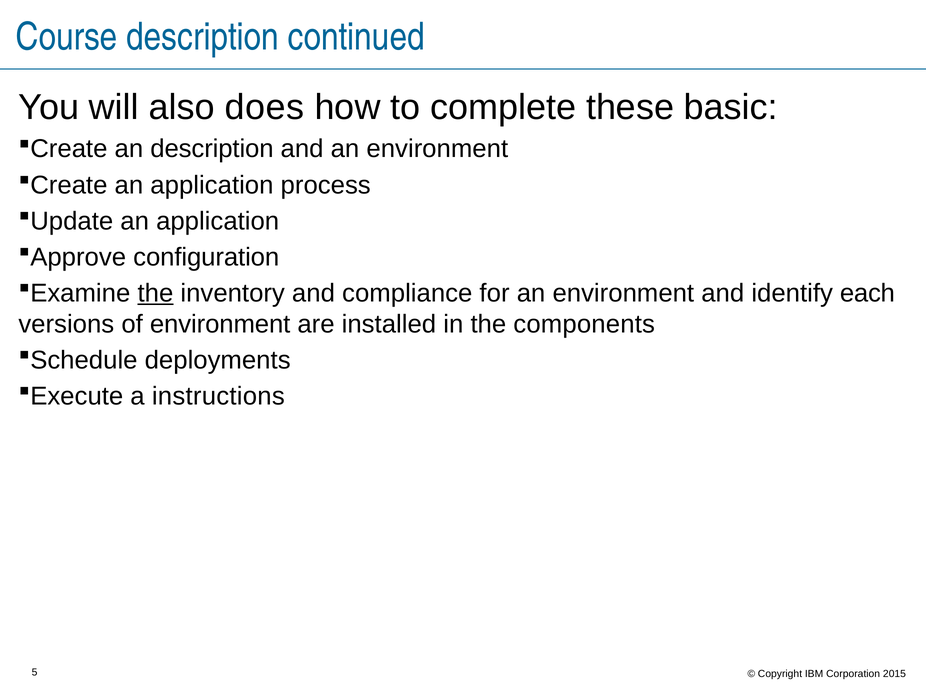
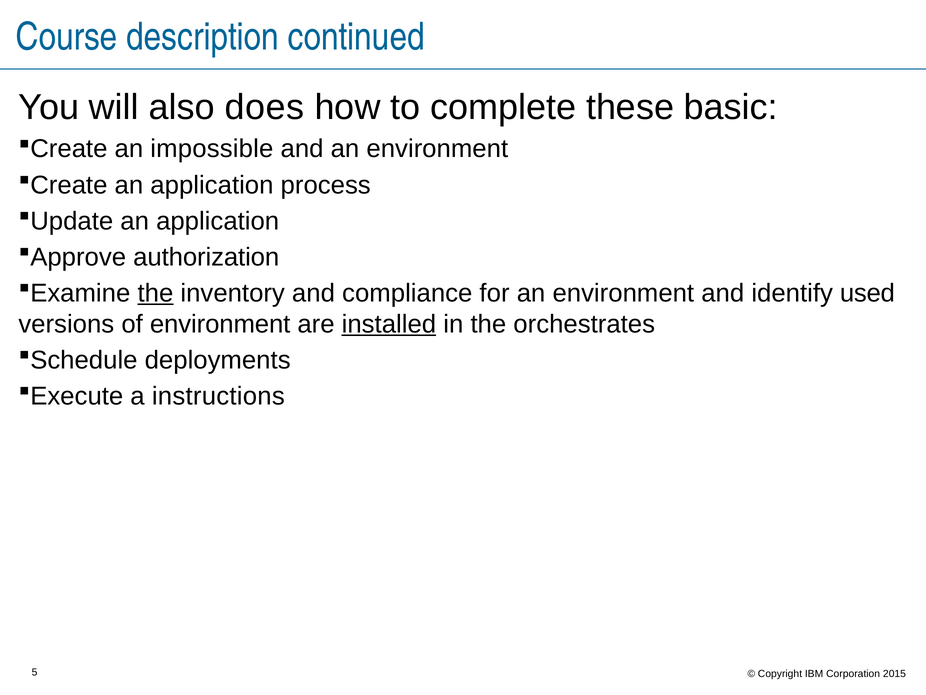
an description: description -> impossible (212, 149)
configuration: configuration -> authorization (206, 257)
each: each -> used (867, 293)
installed underline: none -> present (389, 324)
components: components -> orchestrates (584, 324)
